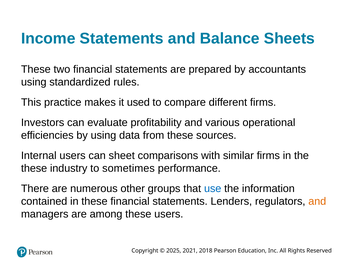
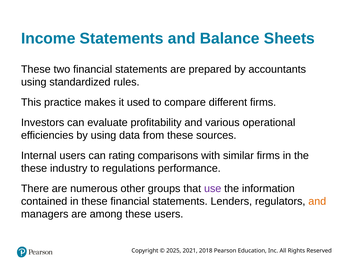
sheet: sheet -> rating (122, 155)
sometimes: sometimes -> regulations (129, 168)
use colour: blue -> purple (213, 188)
